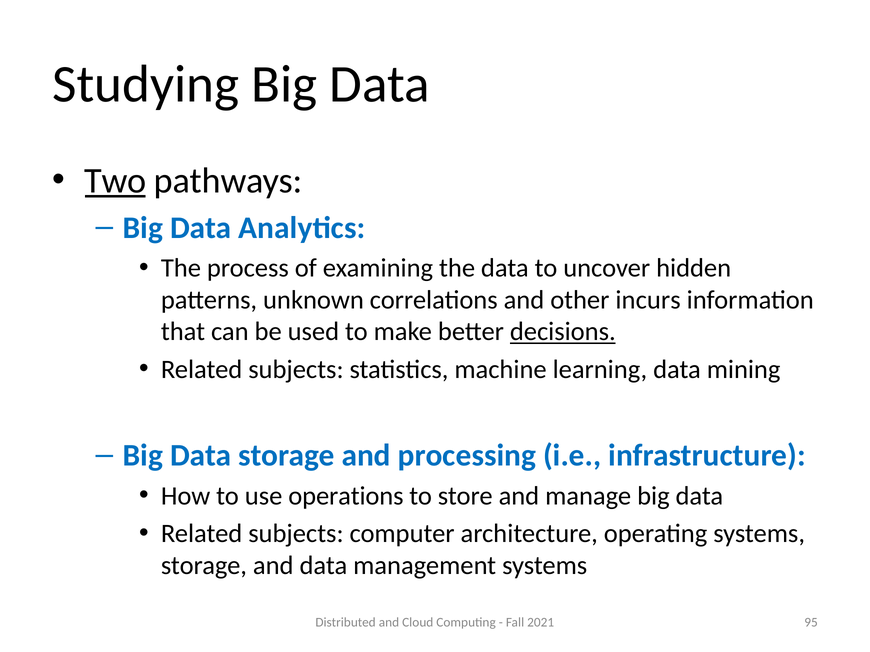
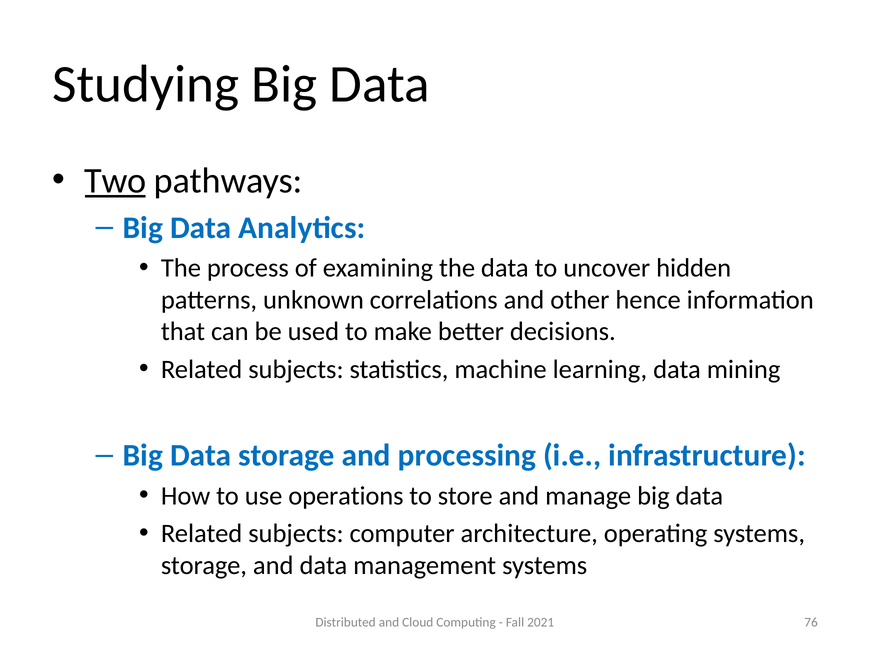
incurs: incurs -> hence (648, 300)
decisions underline: present -> none (563, 332)
95: 95 -> 76 (811, 623)
